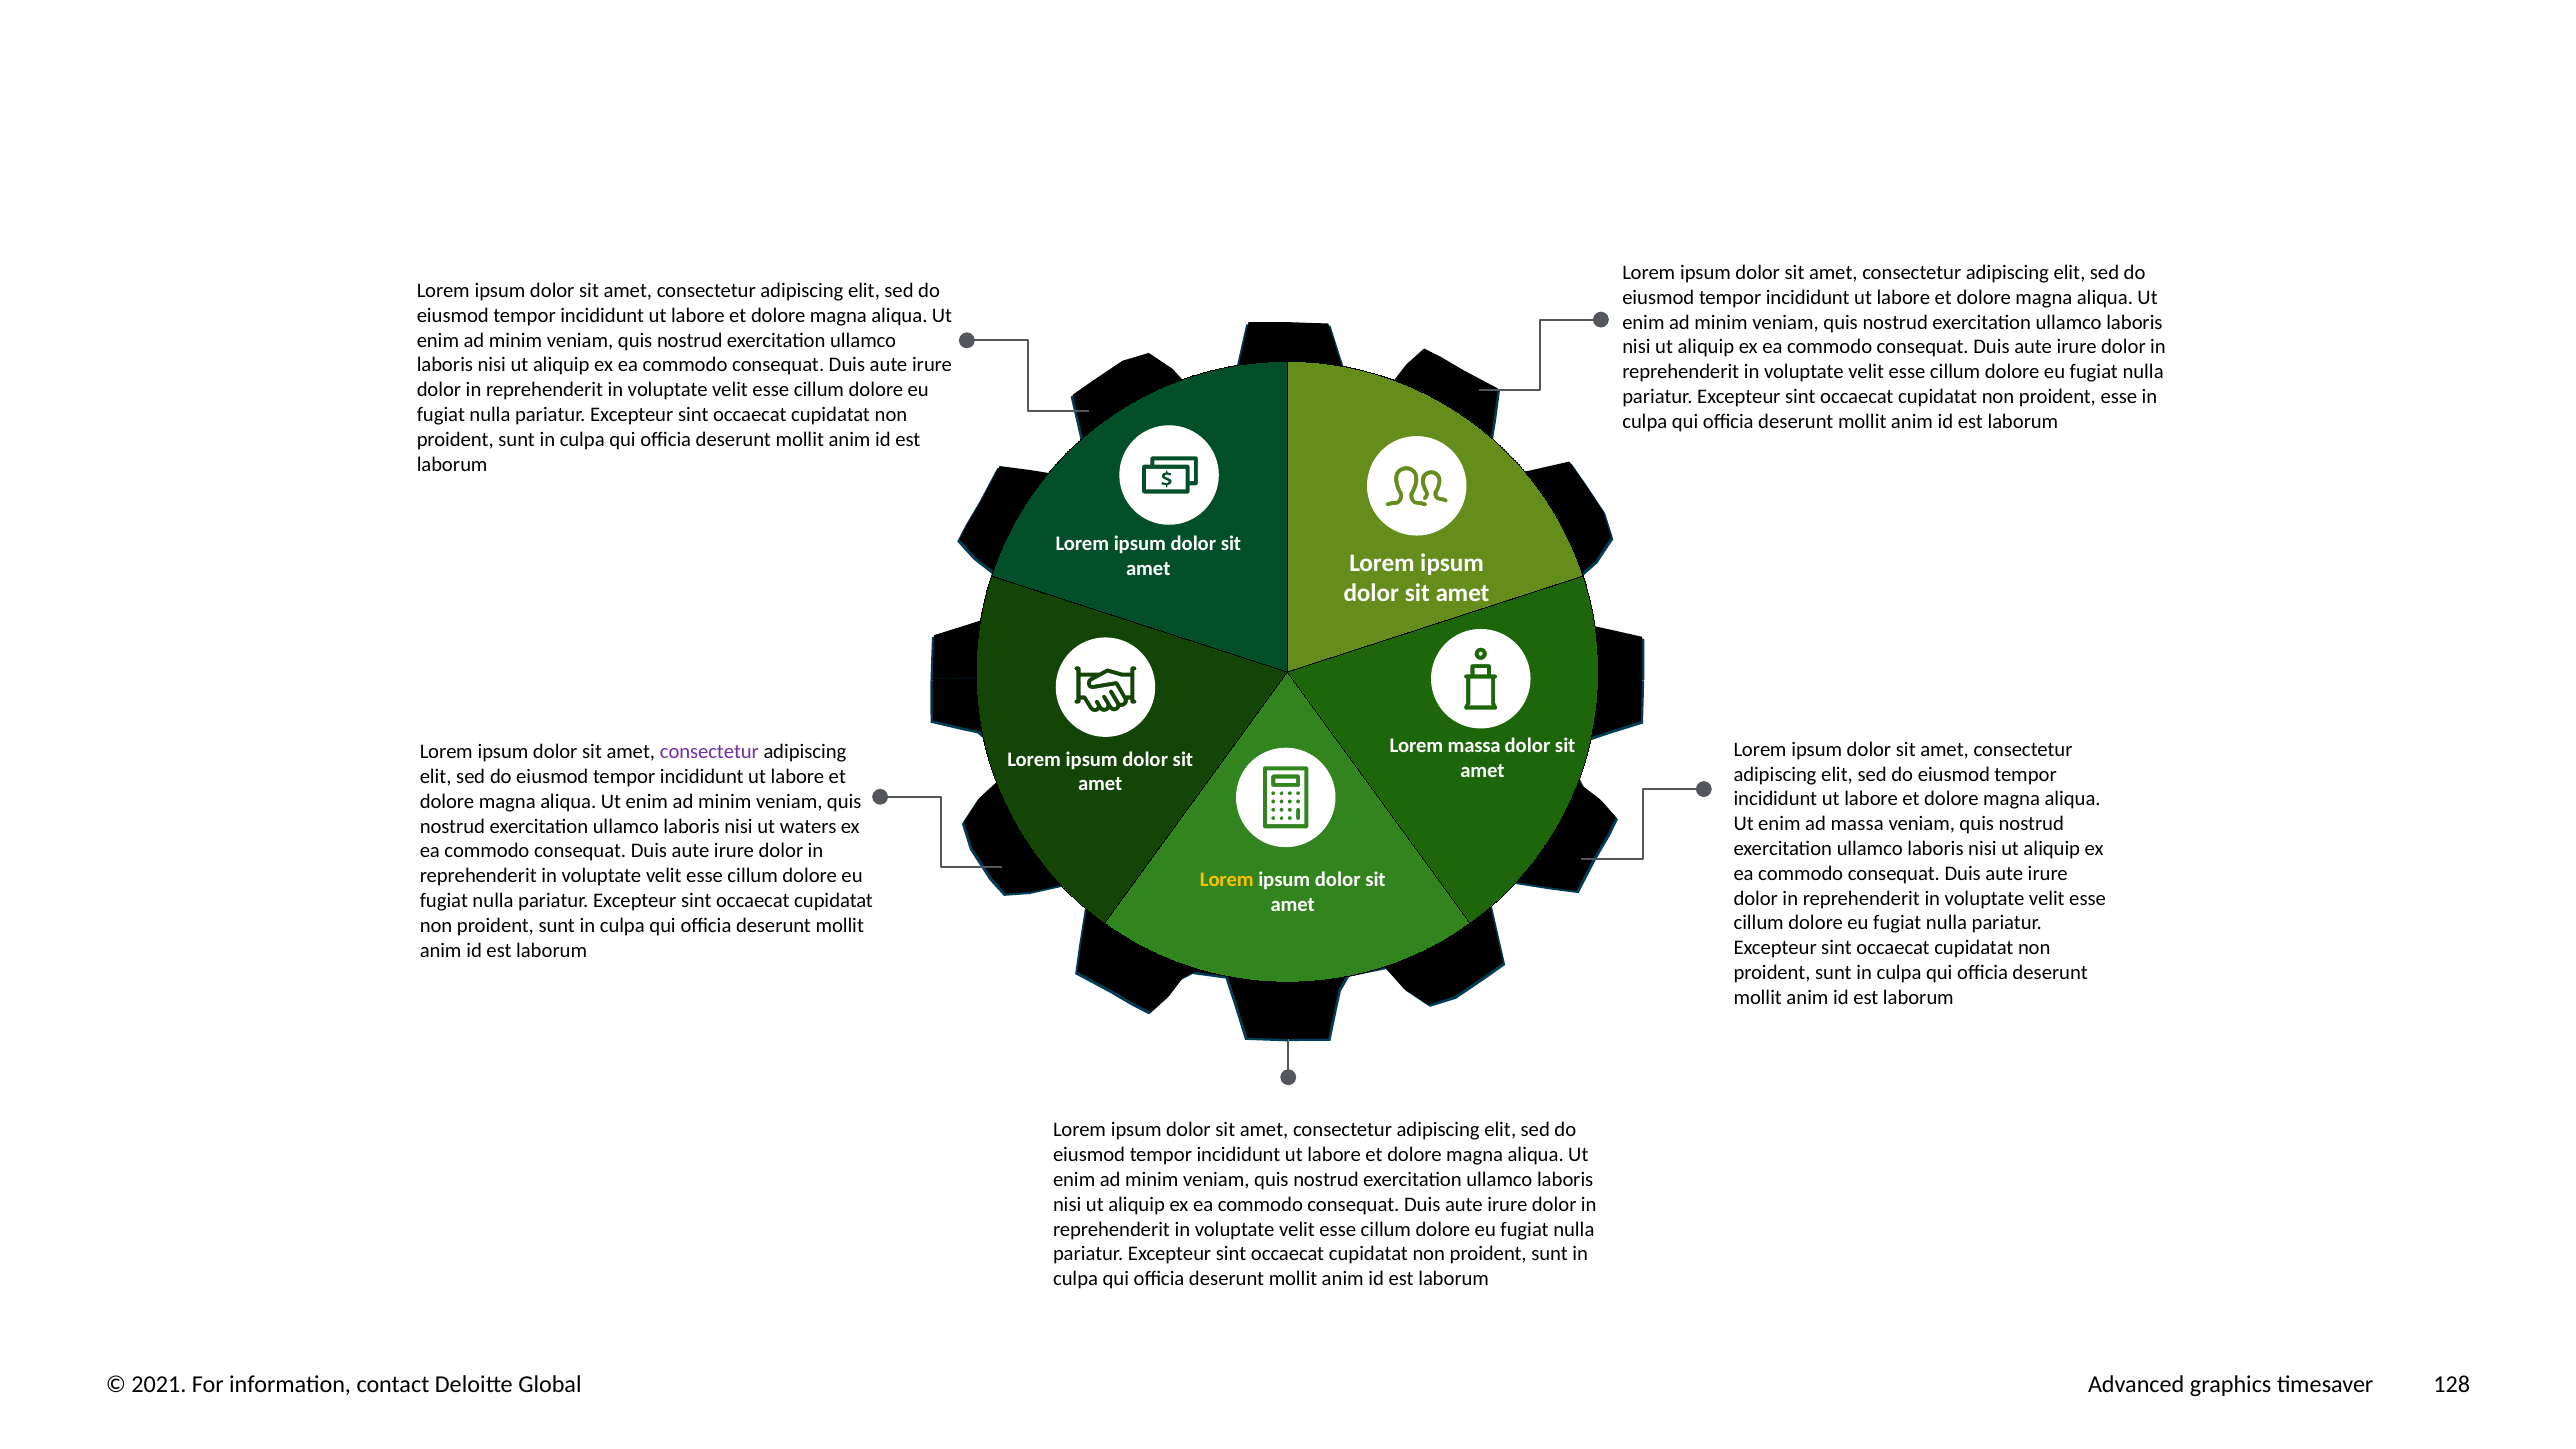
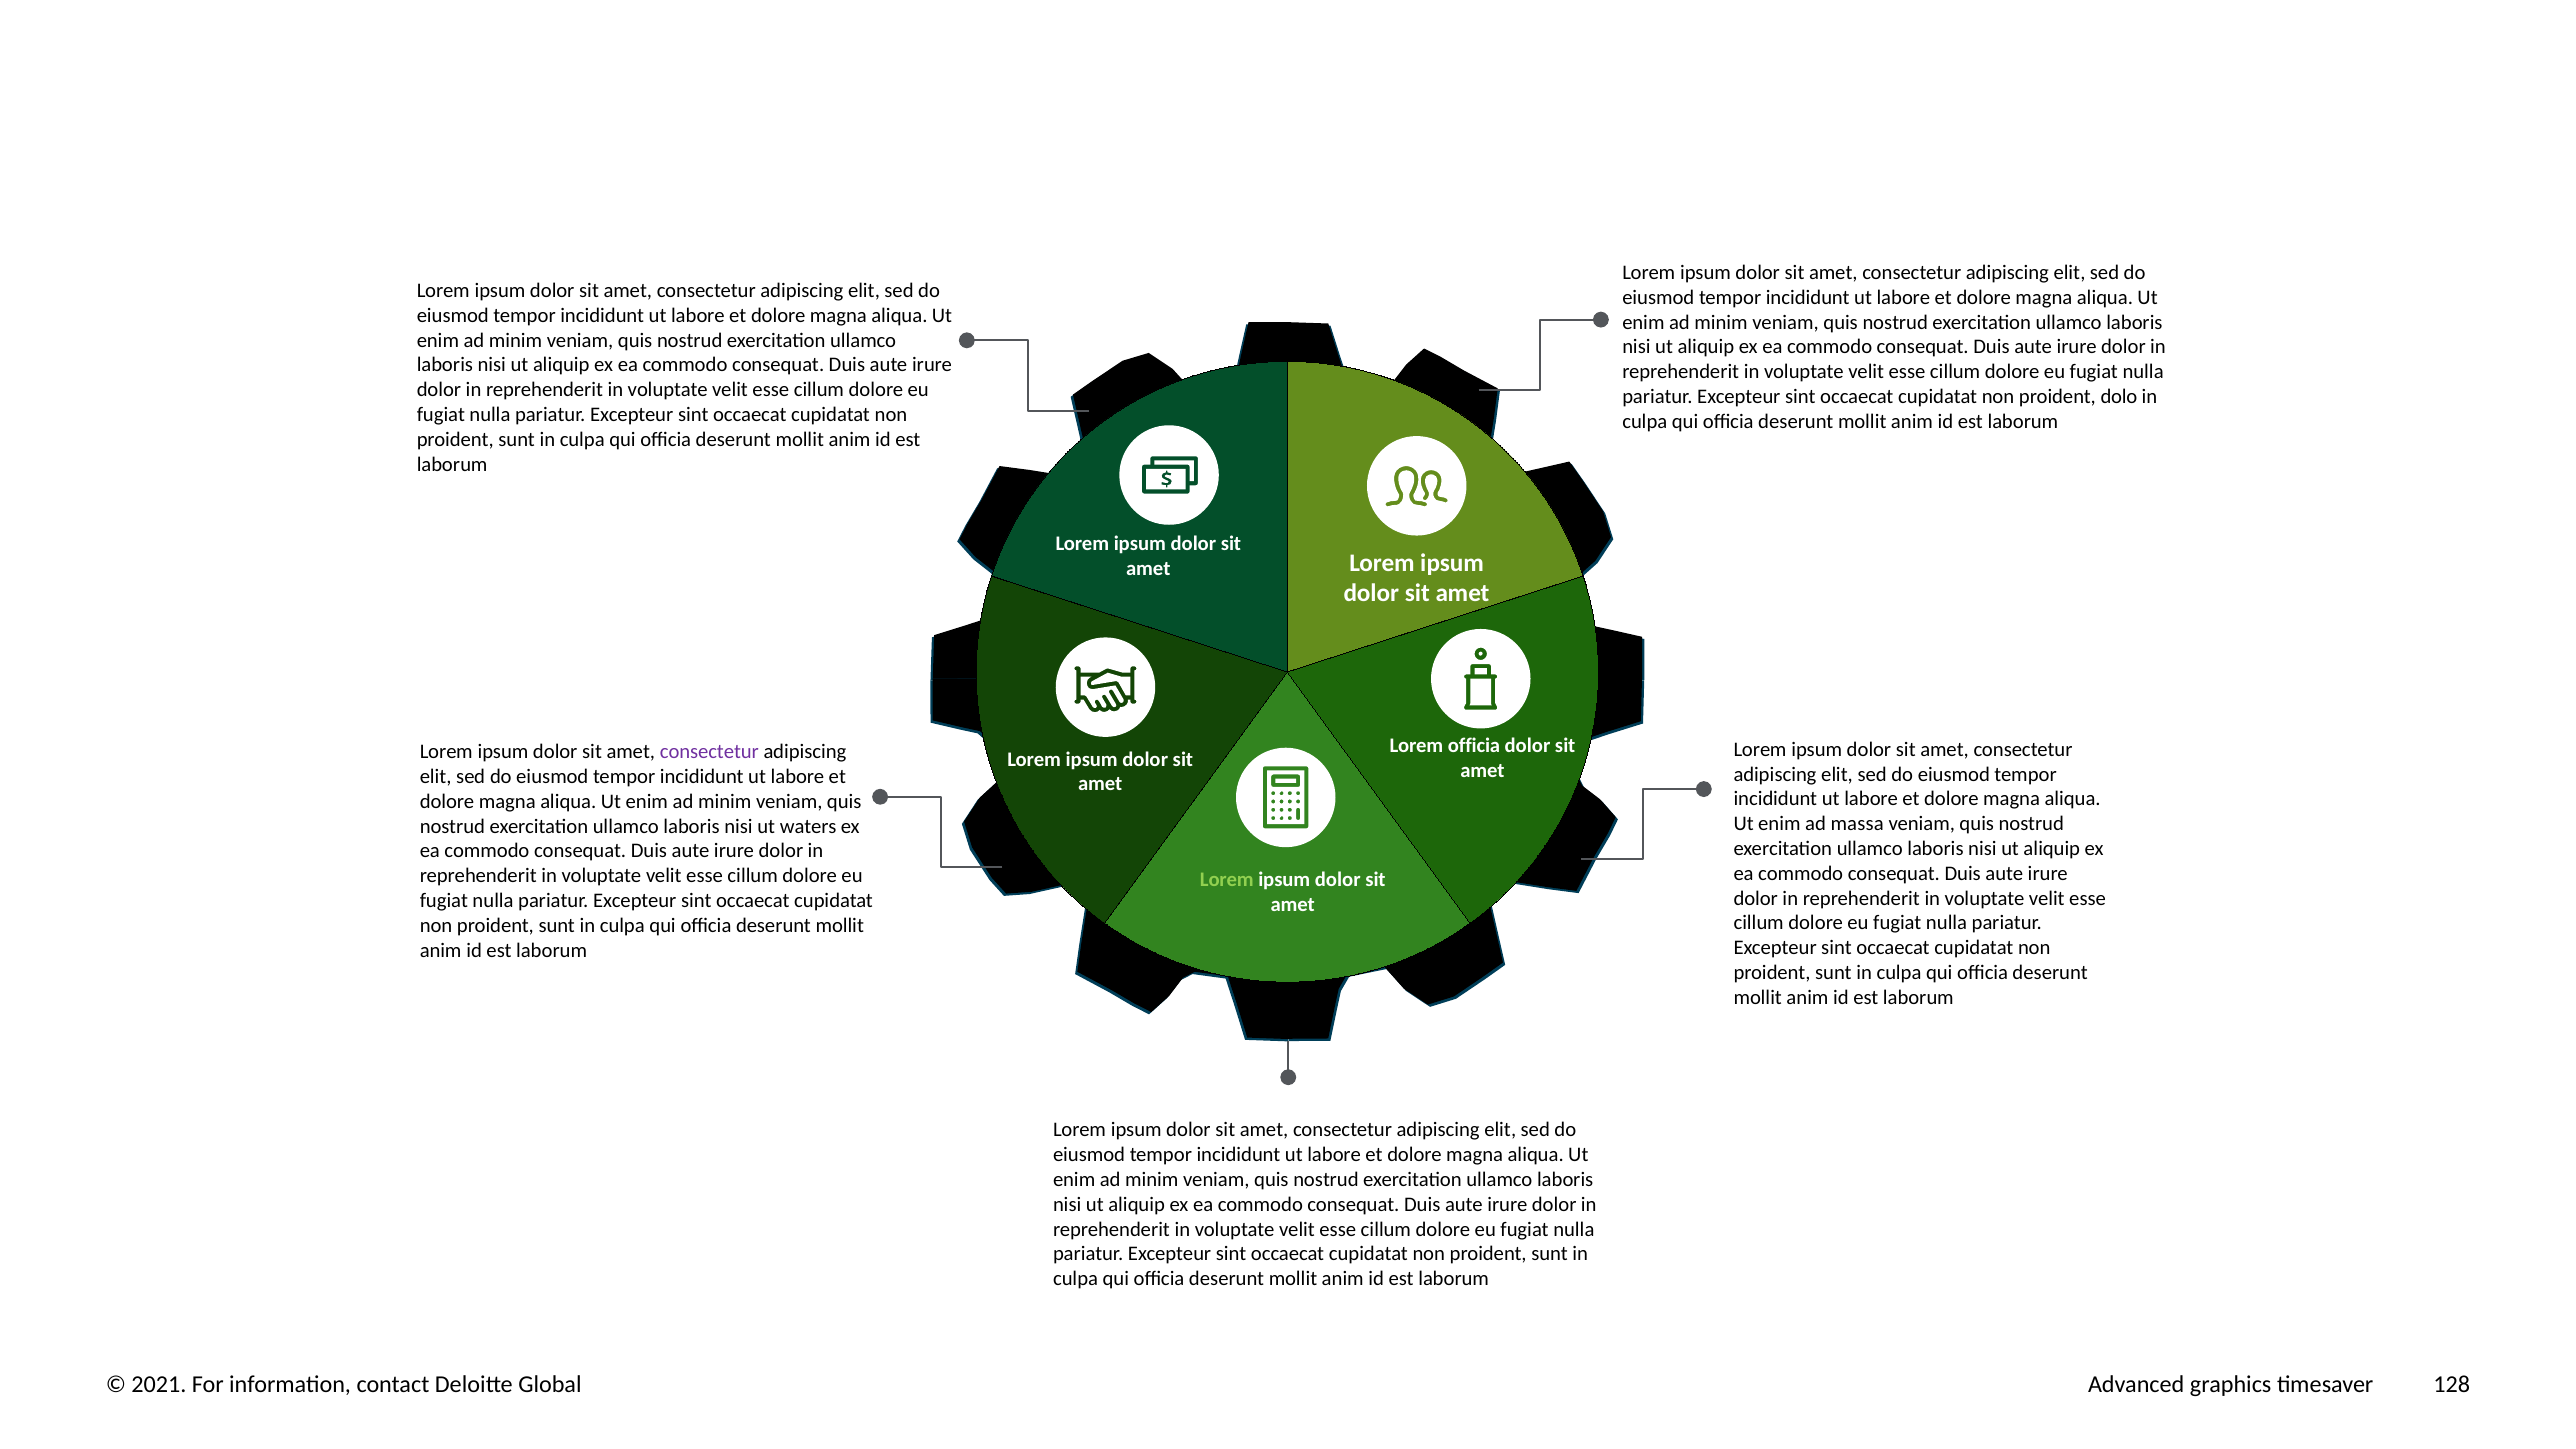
proident esse: esse -> dolo (2119, 397)
Lorem massa: massa -> officia (1474, 746)
Lorem colour: yellow -> light green (1227, 880)
